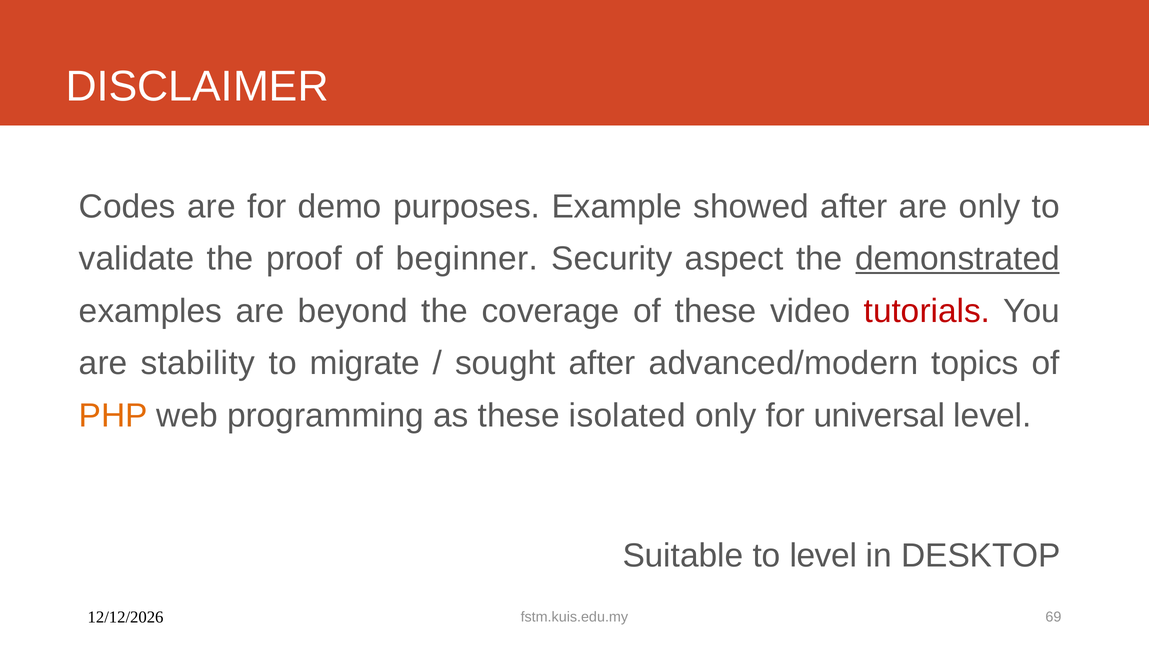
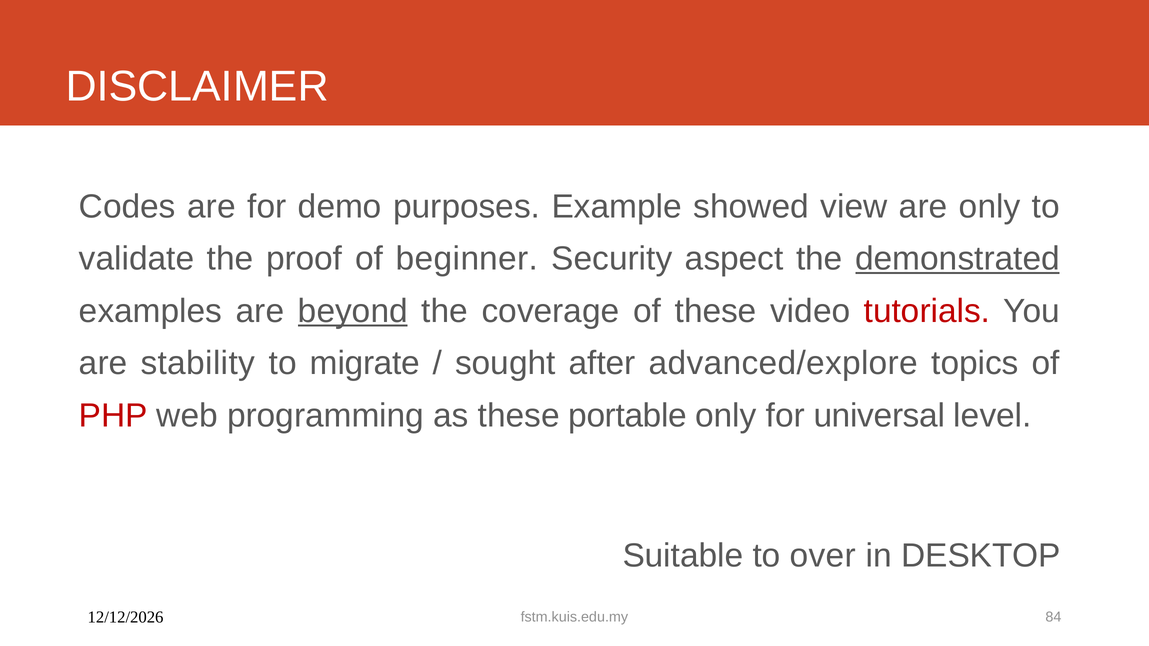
showed after: after -> view (854, 207)
beyond underline: none -> present (353, 311)
advanced/modern: advanced/modern -> advanced/explore (783, 363)
PHP colour: orange -> red (113, 416)
isolated: isolated -> portable (628, 416)
to level: level -> over (823, 556)
69: 69 -> 84 (1053, 617)
